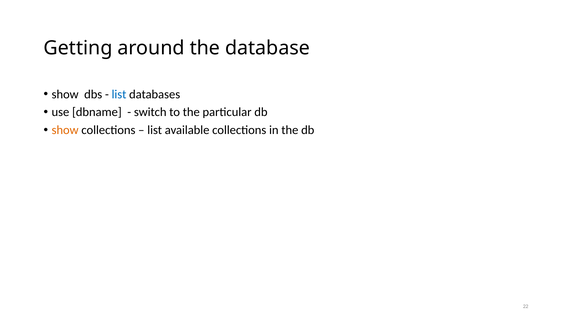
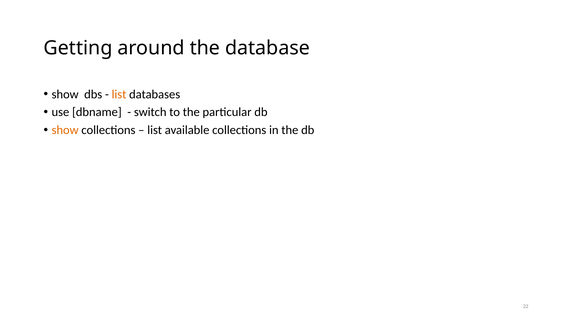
list colour: blue -> orange (119, 94)
